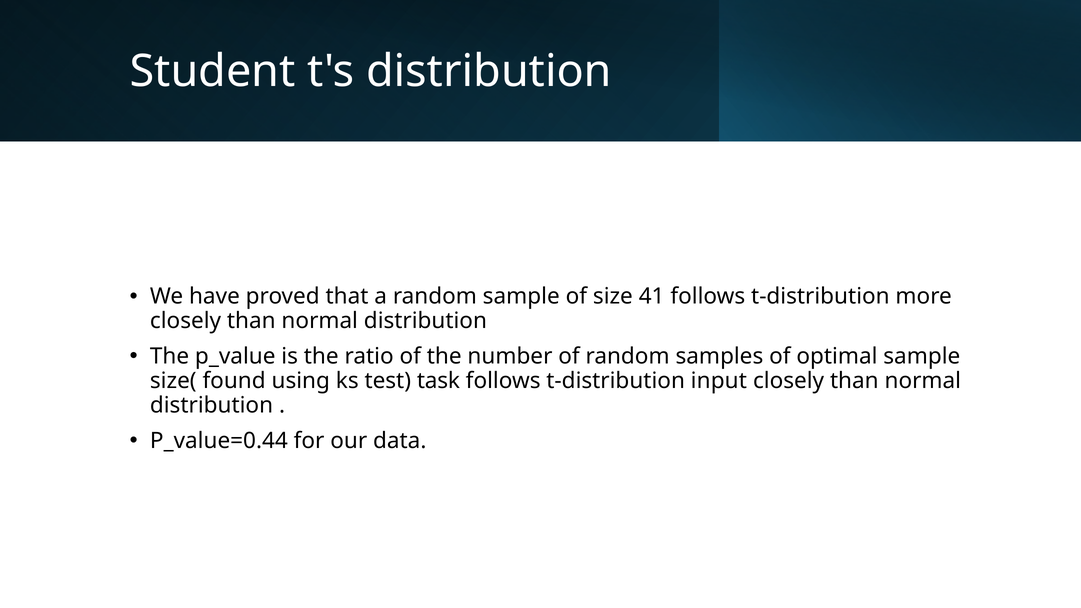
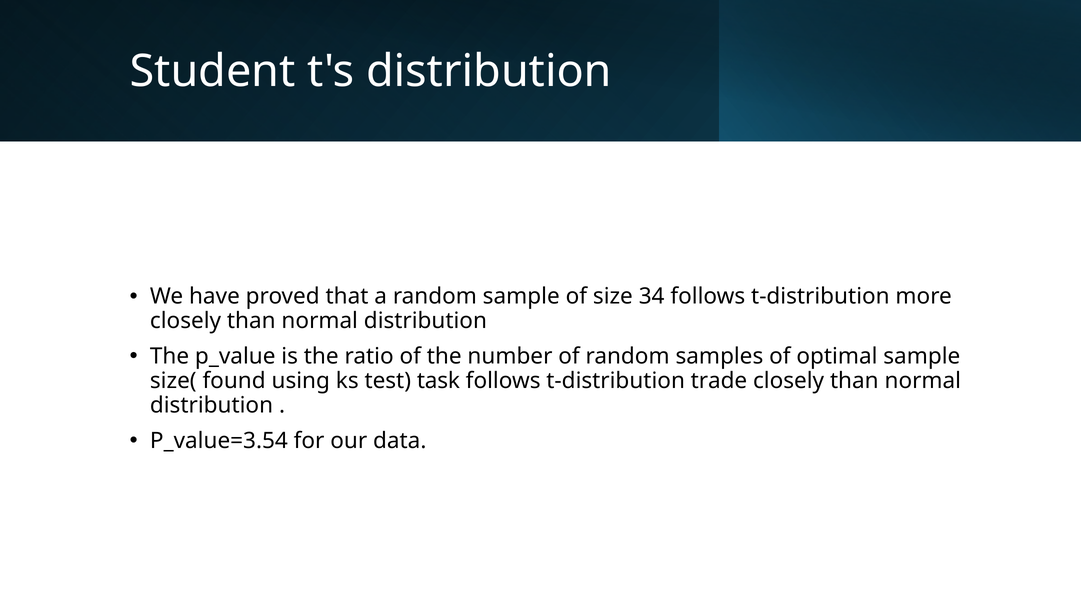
41: 41 -> 34 (652, 297)
input: input -> trade (719, 381)
P_value=0.44: P_value=0.44 -> P_value=3.54 (219, 441)
